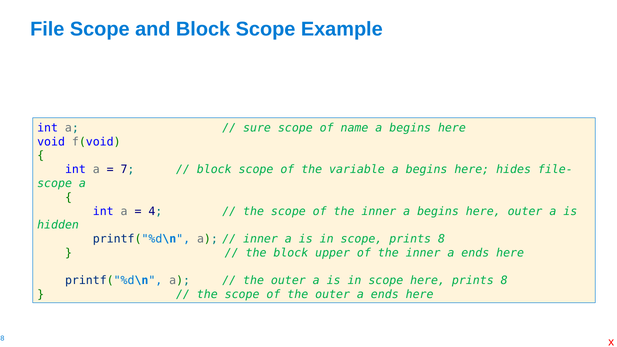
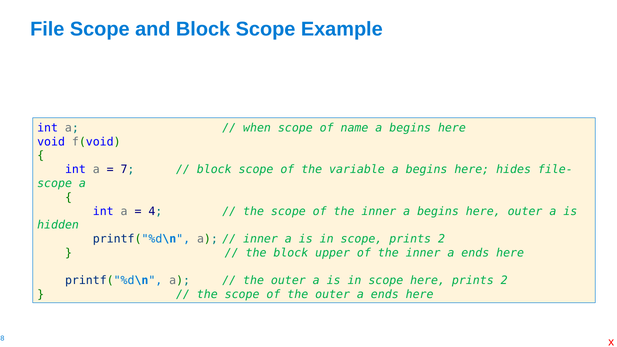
sure: sure -> when (257, 128)
scope prints 8: 8 -> 2 (442, 239)
here prints 8: 8 -> 2 (504, 281)
